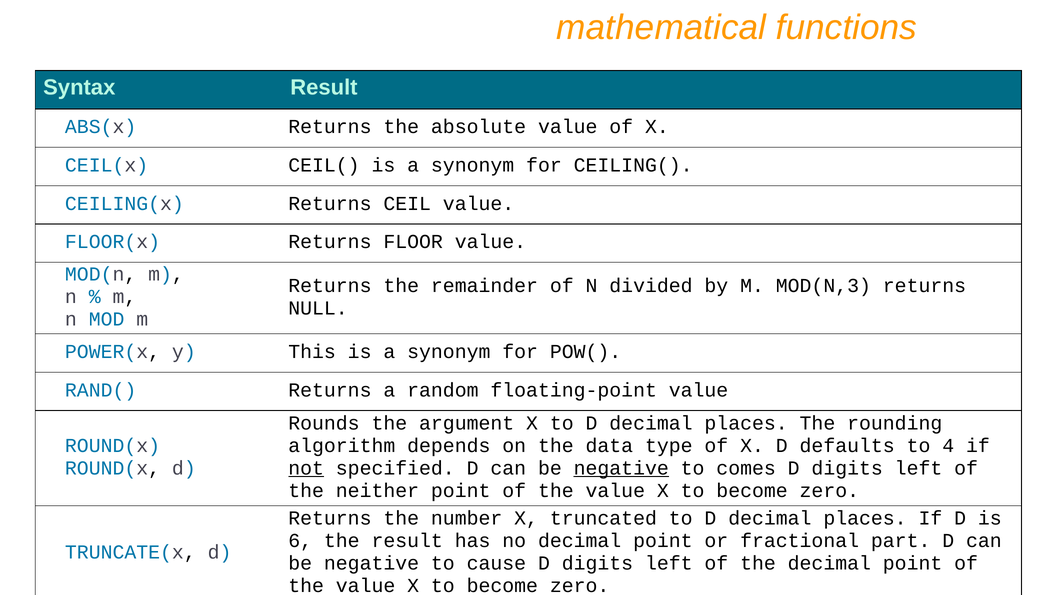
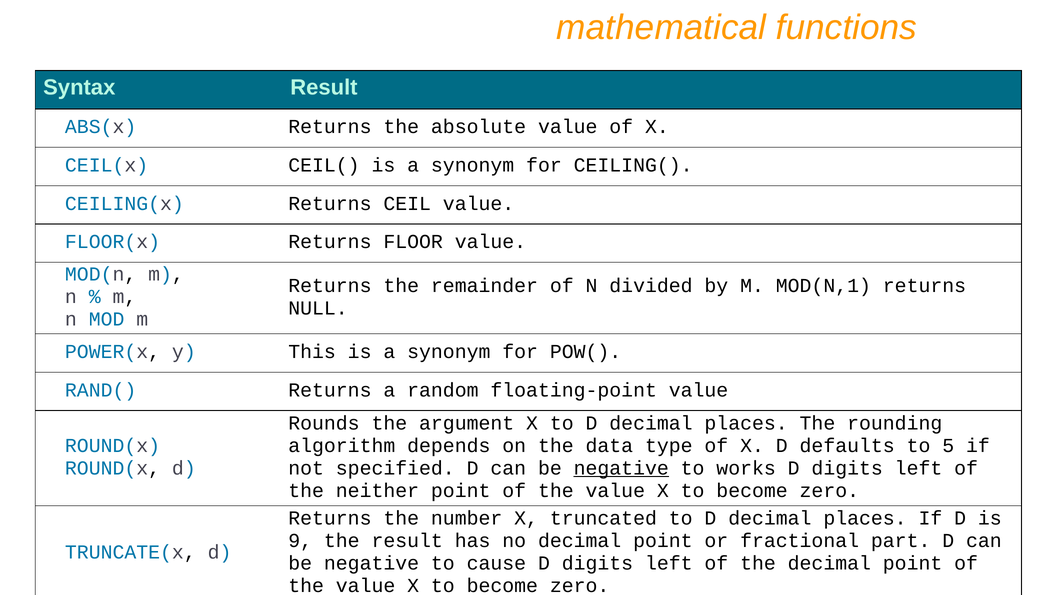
MOD(N,3: MOD(N,3 -> MOD(N,1 (823, 285)
4: 4 -> 5 (948, 445)
not underline: present -> none (306, 468)
comes: comes -> works (746, 468)
6: 6 -> 9 (300, 540)
